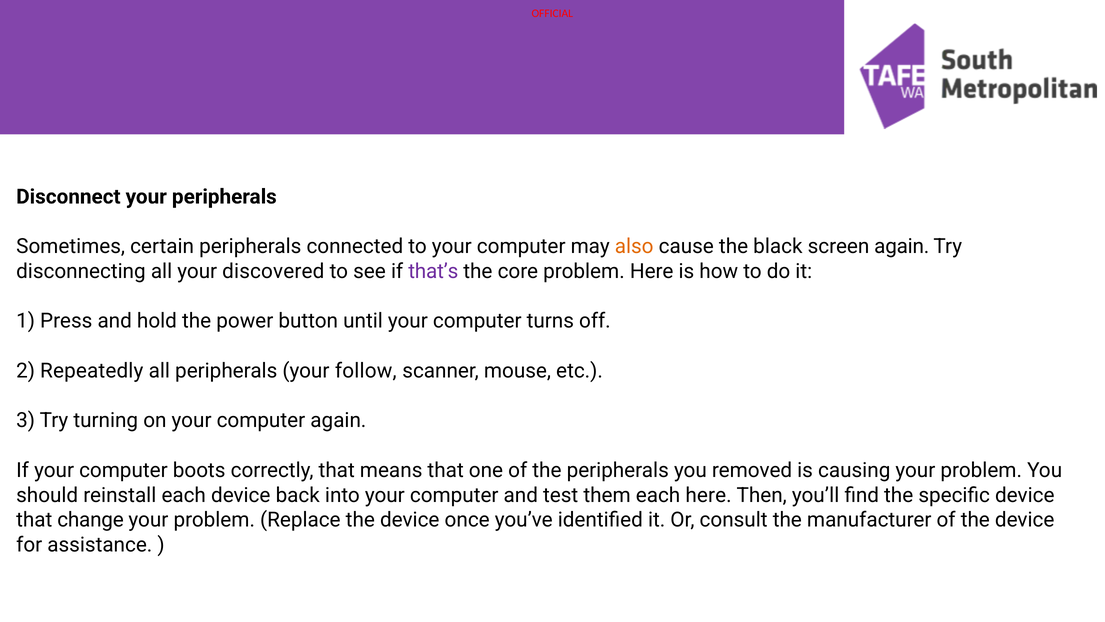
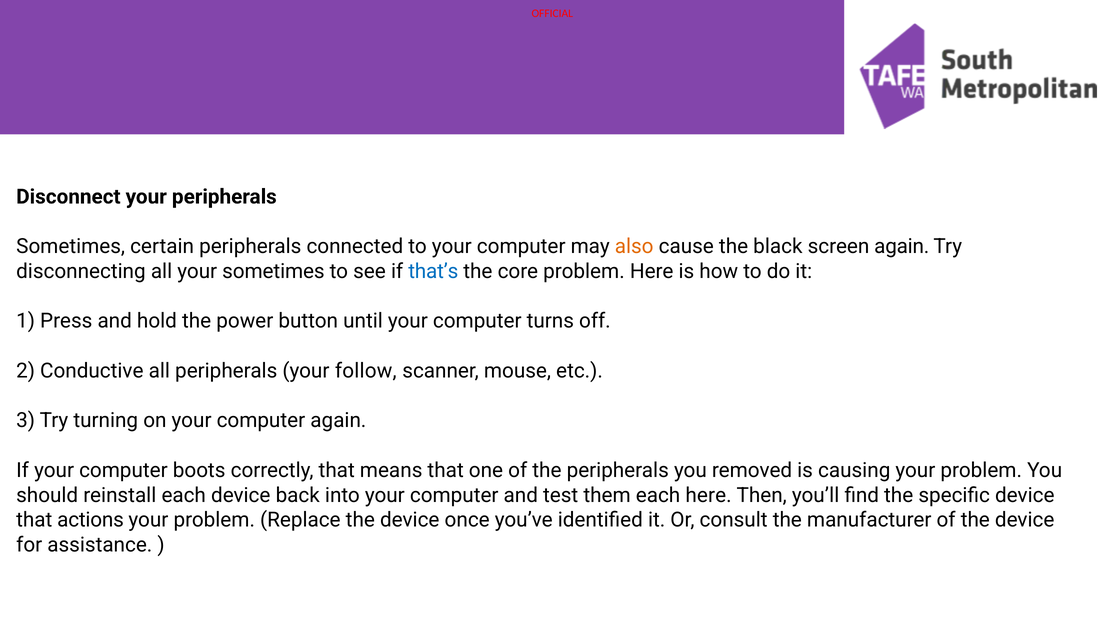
your discovered: discovered -> sometimes (273, 271)
that’s colour: purple -> blue (433, 271)
Repeatedly: Repeatedly -> Conductive (92, 371)
change: change -> actions (91, 520)
